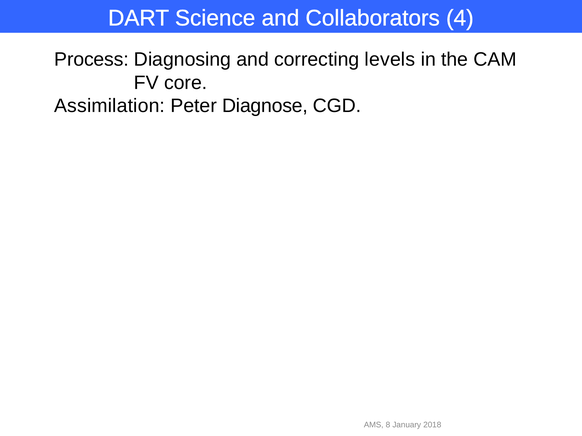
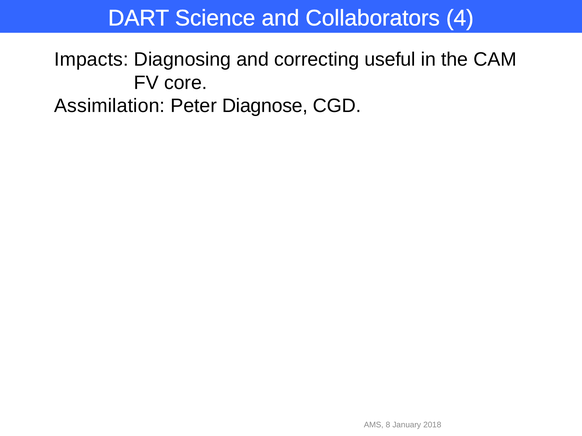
Process: Process -> Impacts (91, 59)
levels: levels -> useful (390, 59)
